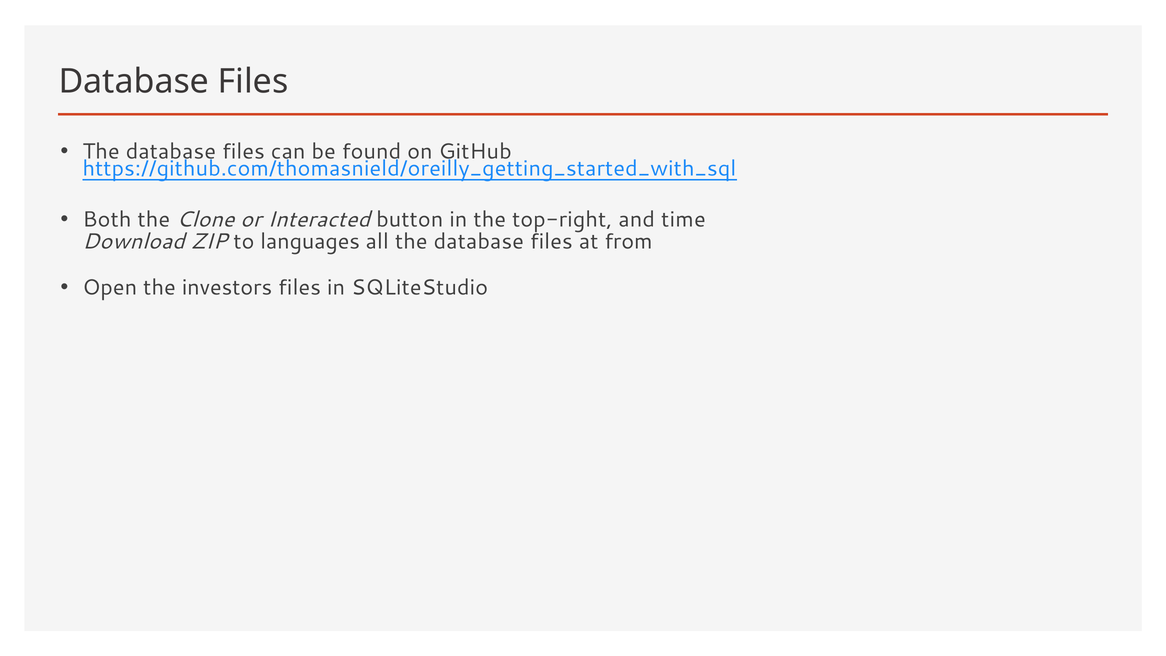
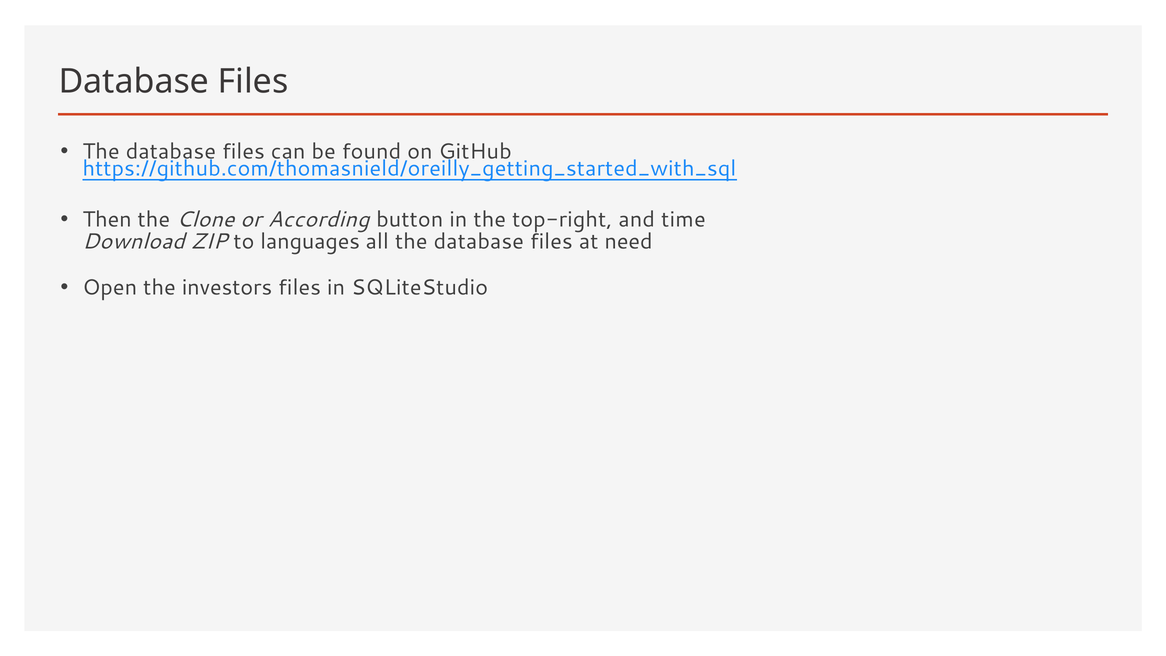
Both: Both -> Then (107, 220)
Interacted: Interacted -> According (319, 220)
from: from -> need (629, 241)
